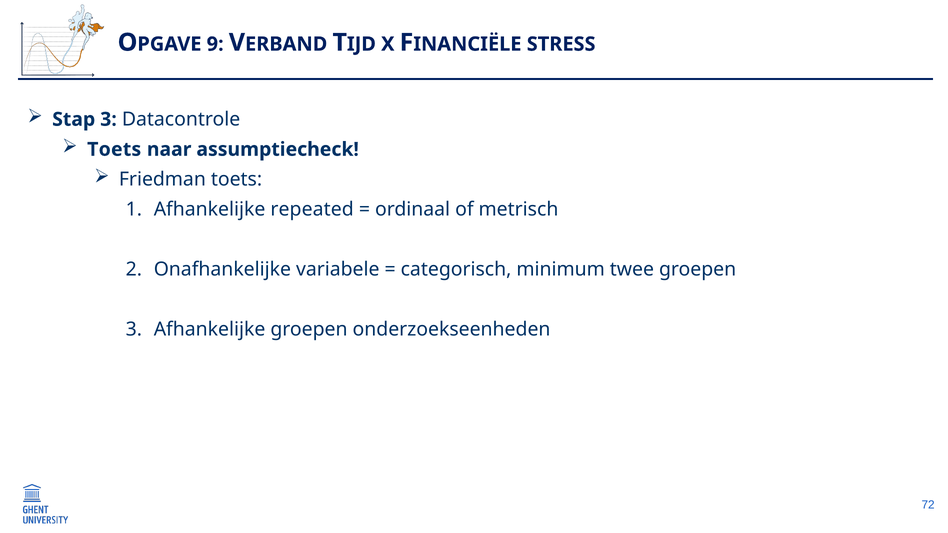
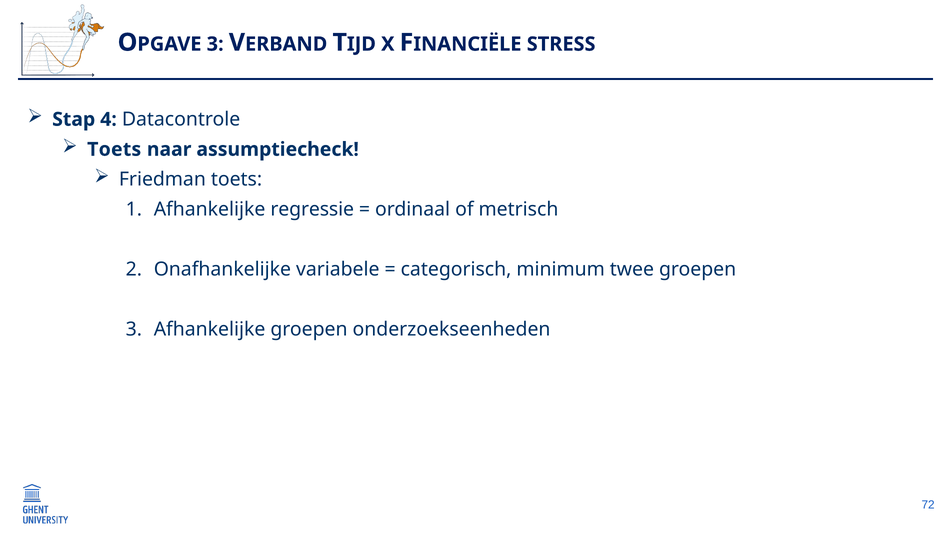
9: 9 -> 3 (215, 44)
Stap 3: 3 -> 4 (108, 119)
repeated: repeated -> regressie (312, 209)
